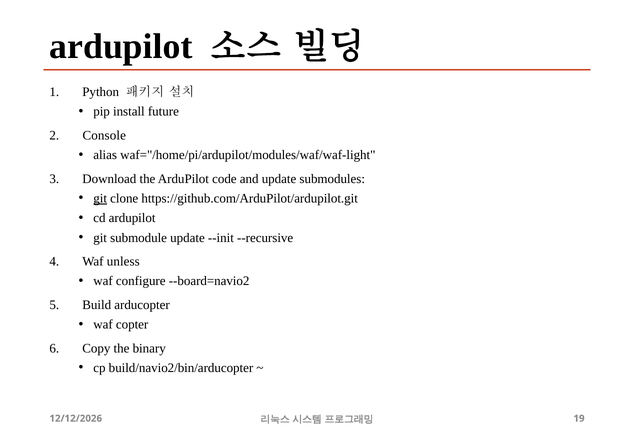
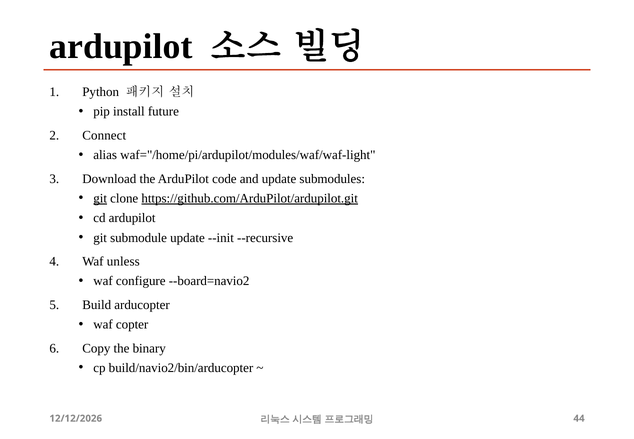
Console: Console -> Connect (104, 135)
https://github.com/ArduPilot/ardupilot.git underline: none -> present (250, 198)
19: 19 -> 44 (579, 418)
